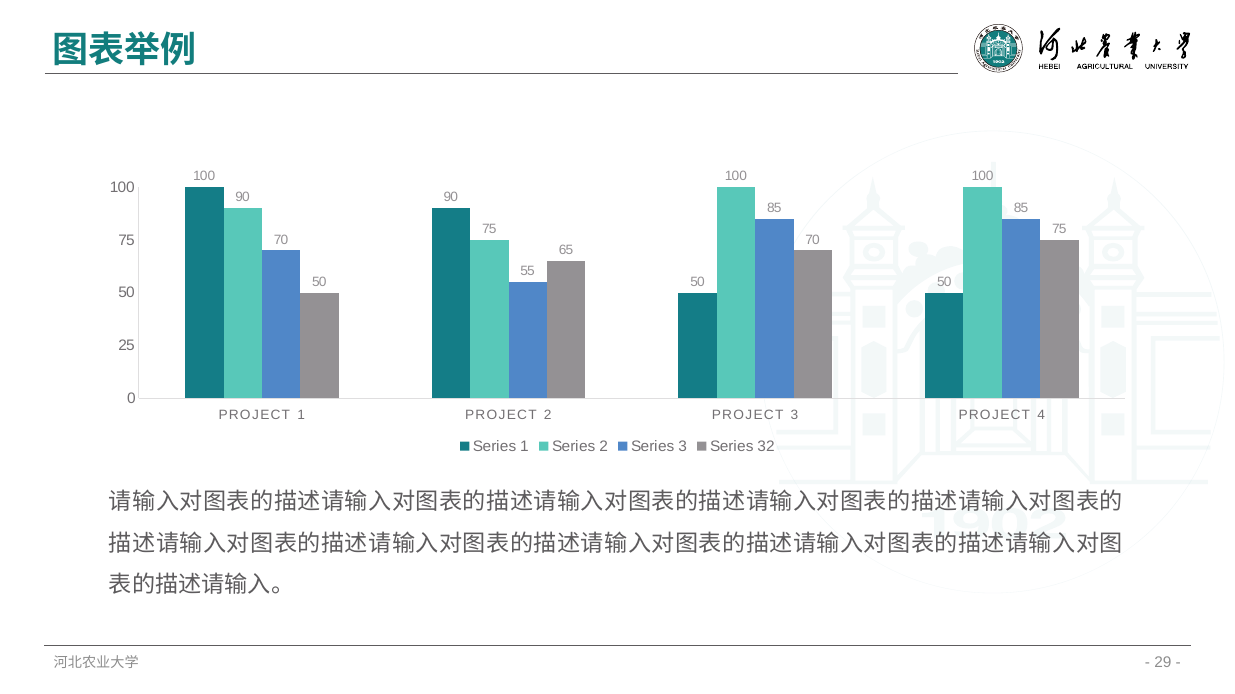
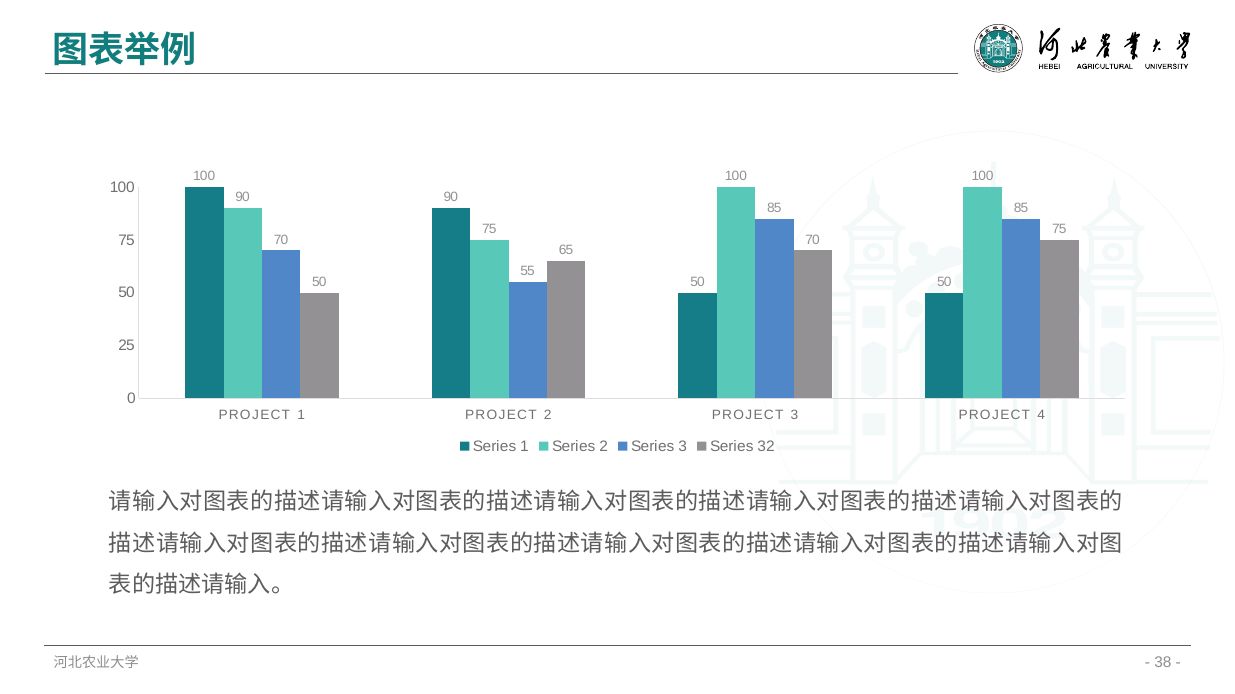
29: 29 -> 38 (1163, 664)
